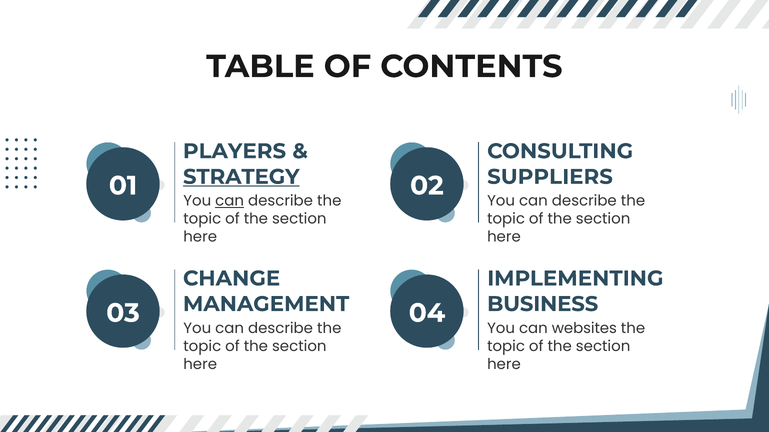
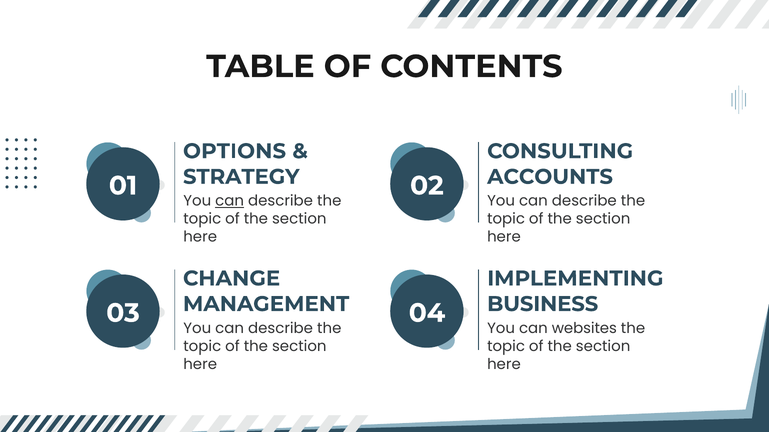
PLAYERS: PLAYERS -> OPTIONS (235, 151)
STRATEGY underline: present -> none (241, 177)
SUPPLIERS: SUPPLIERS -> ACCOUNTS (550, 177)
